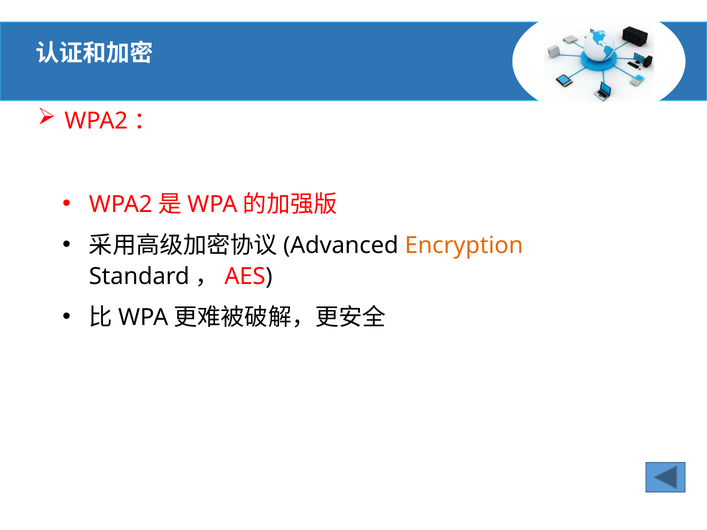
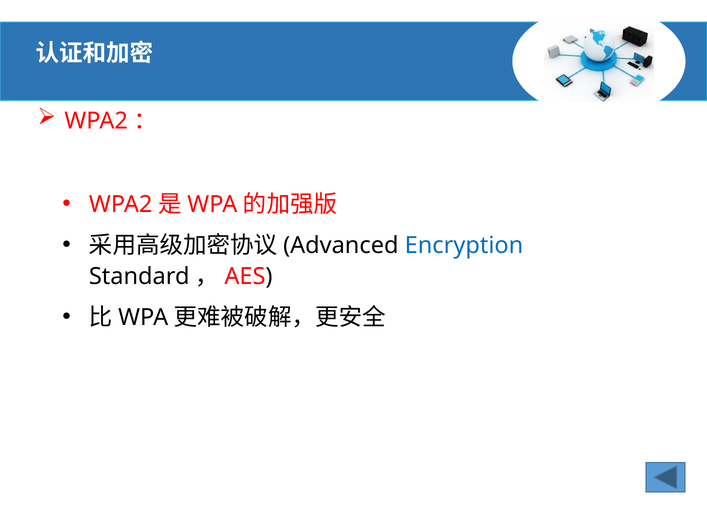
Encryption colour: orange -> blue (464, 245)
